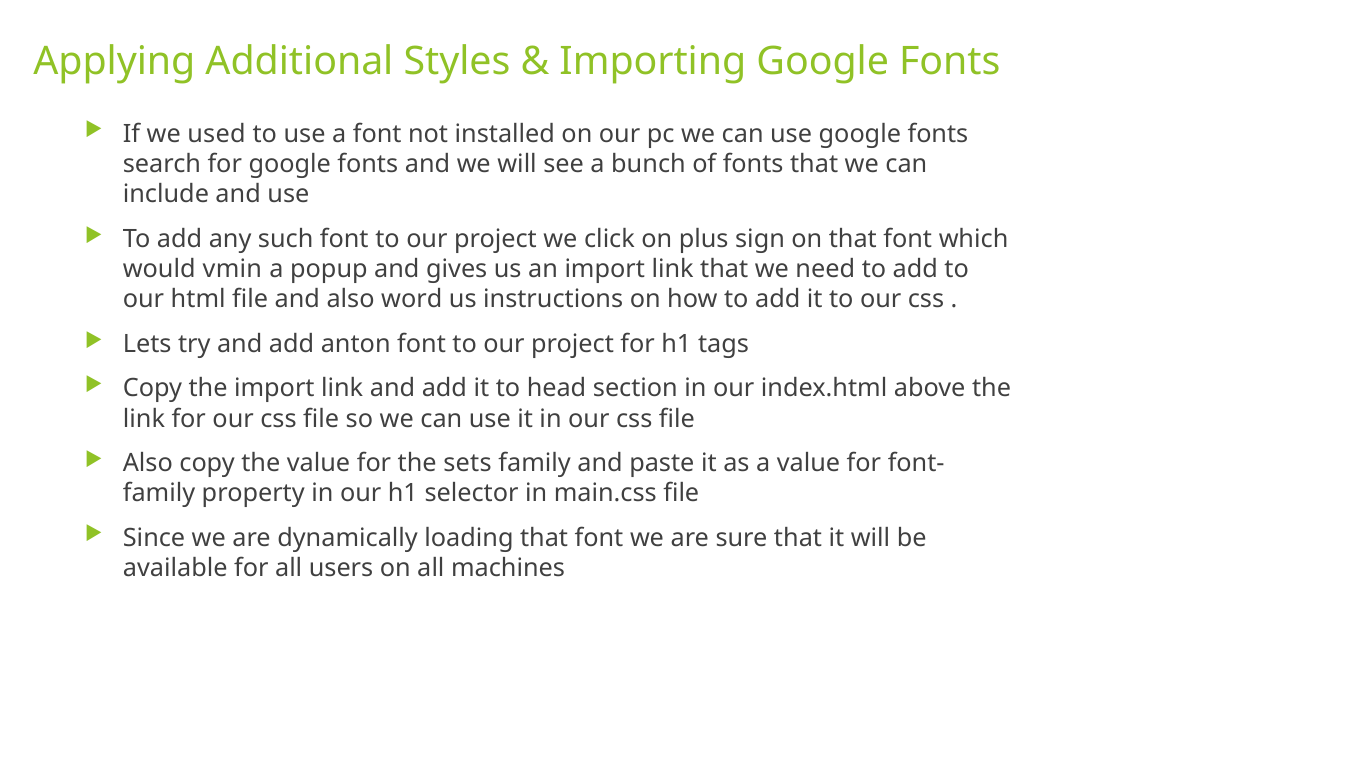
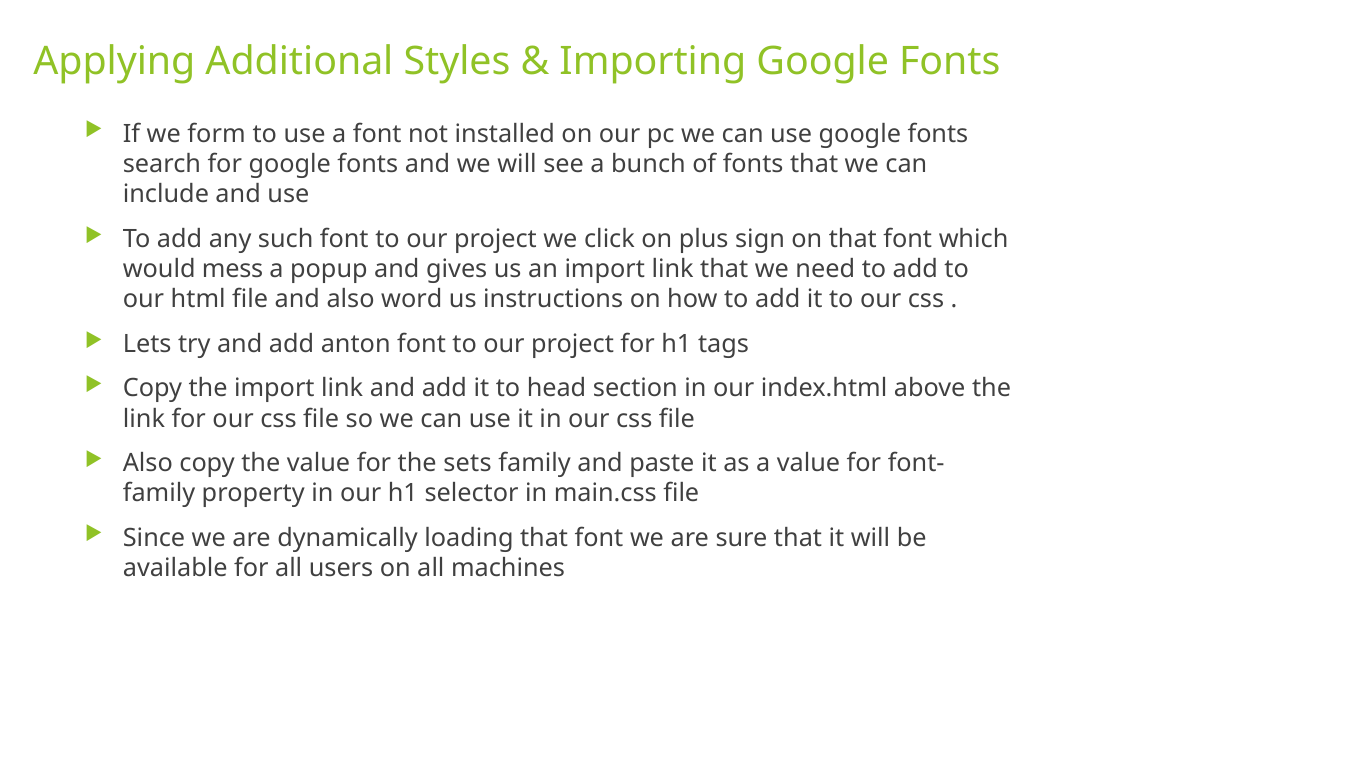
used: used -> form (217, 134)
vmin: vmin -> mess (233, 269)
